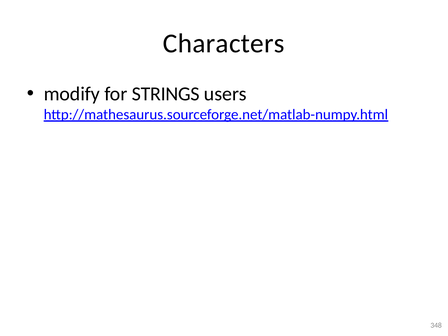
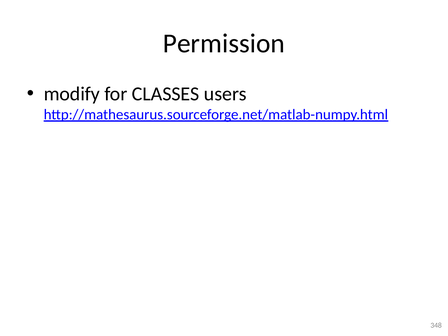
Characters: Characters -> Permission (224, 43)
STRINGS: STRINGS -> CLASSES (166, 94)
